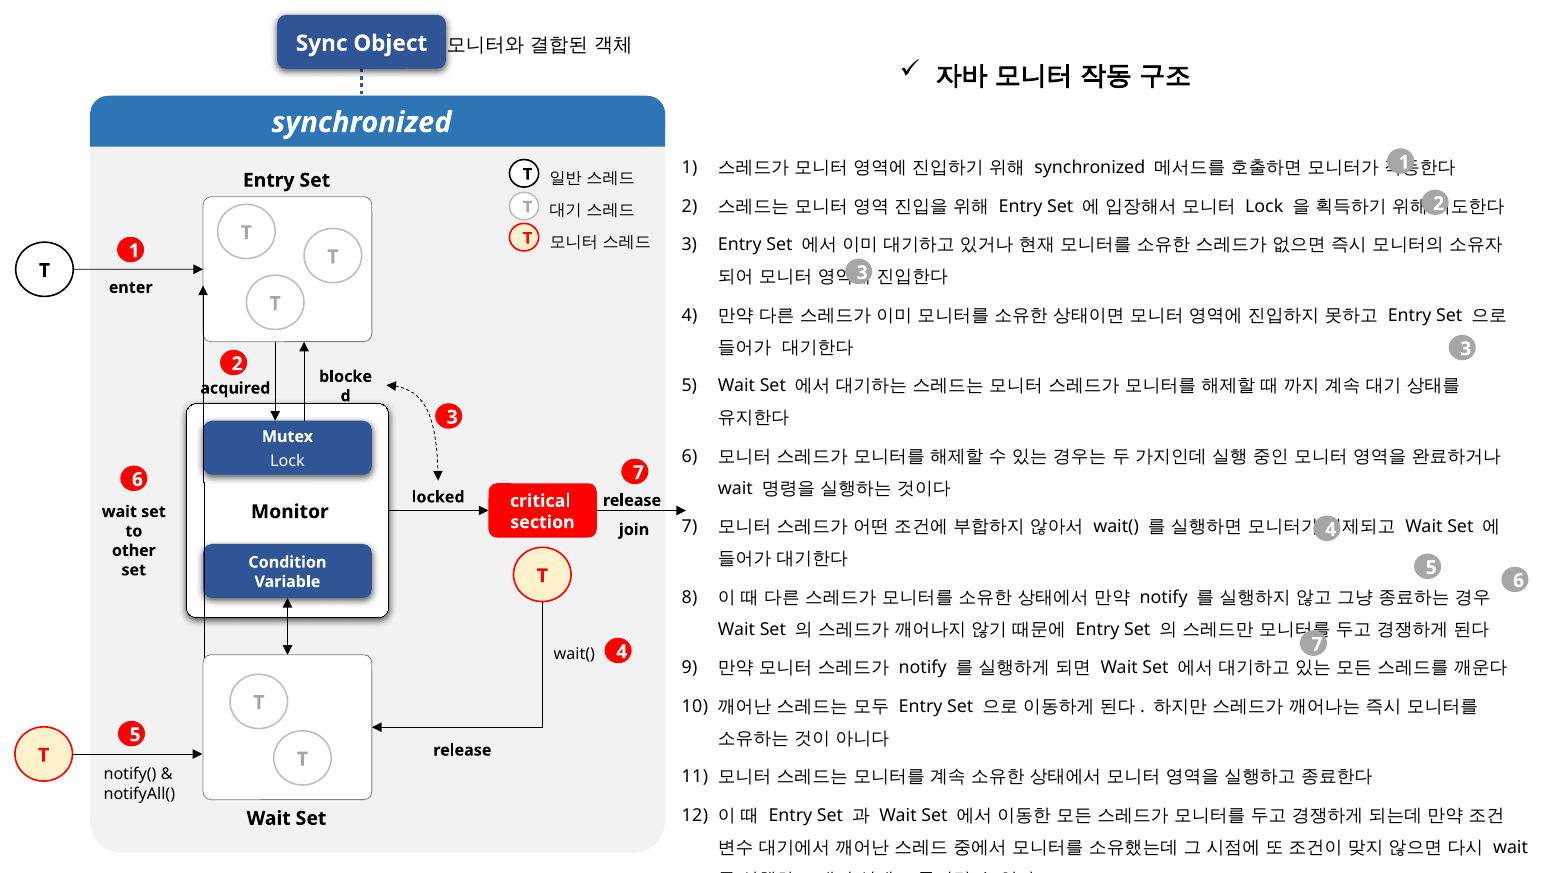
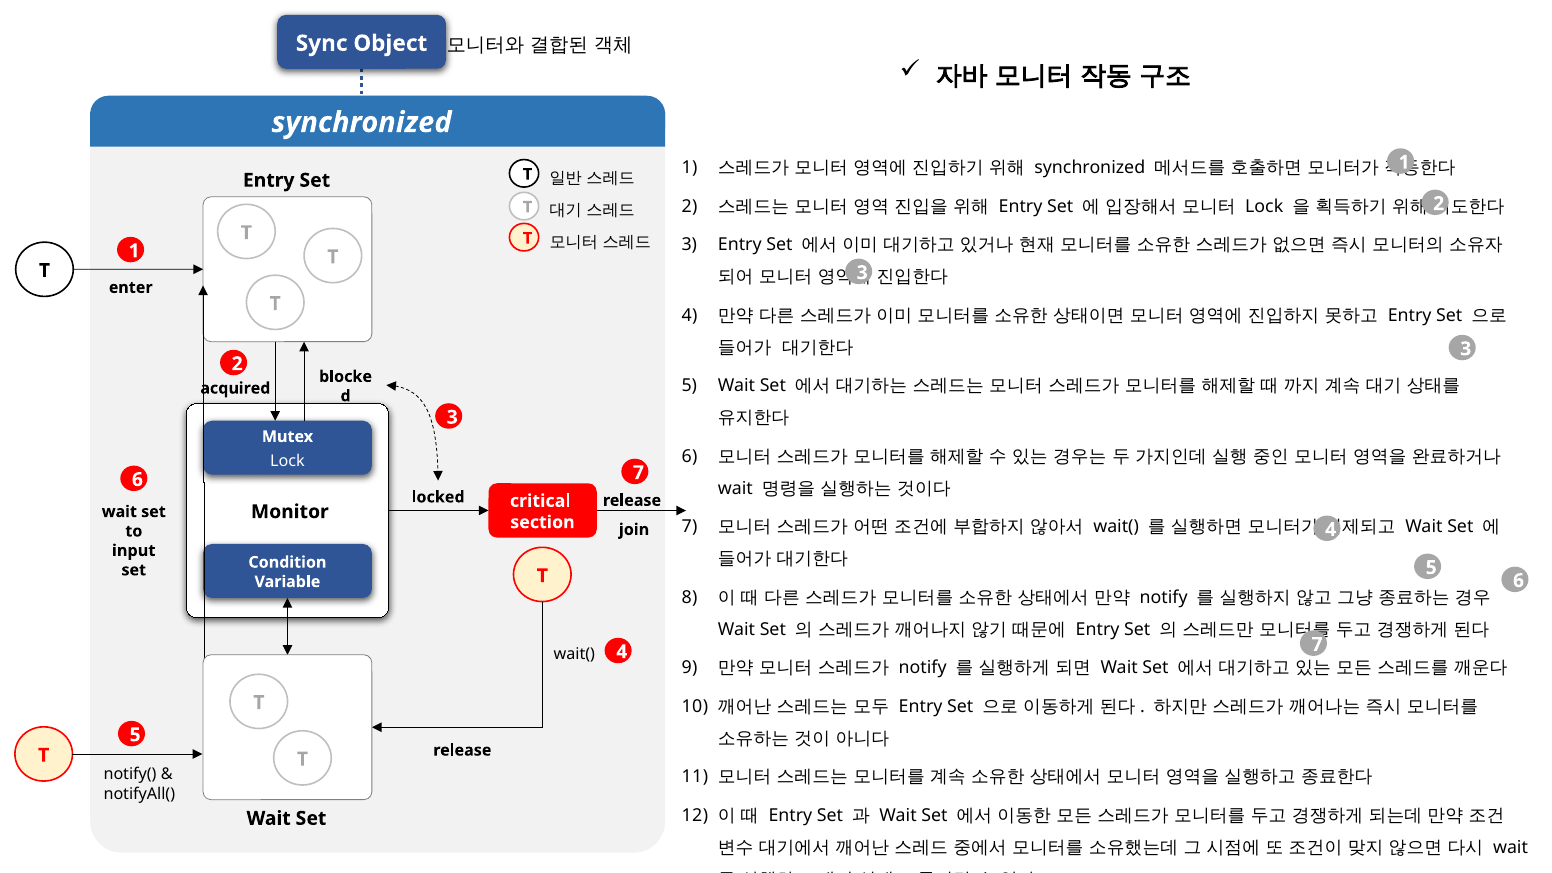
other: other -> input (134, 551)
